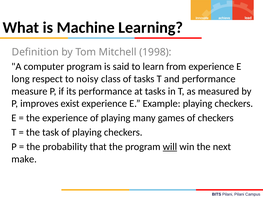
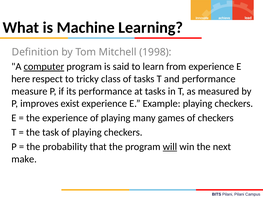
computer underline: none -> present (44, 66)
long: long -> here (21, 79)
noisy: noisy -> tricky (87, 79)
